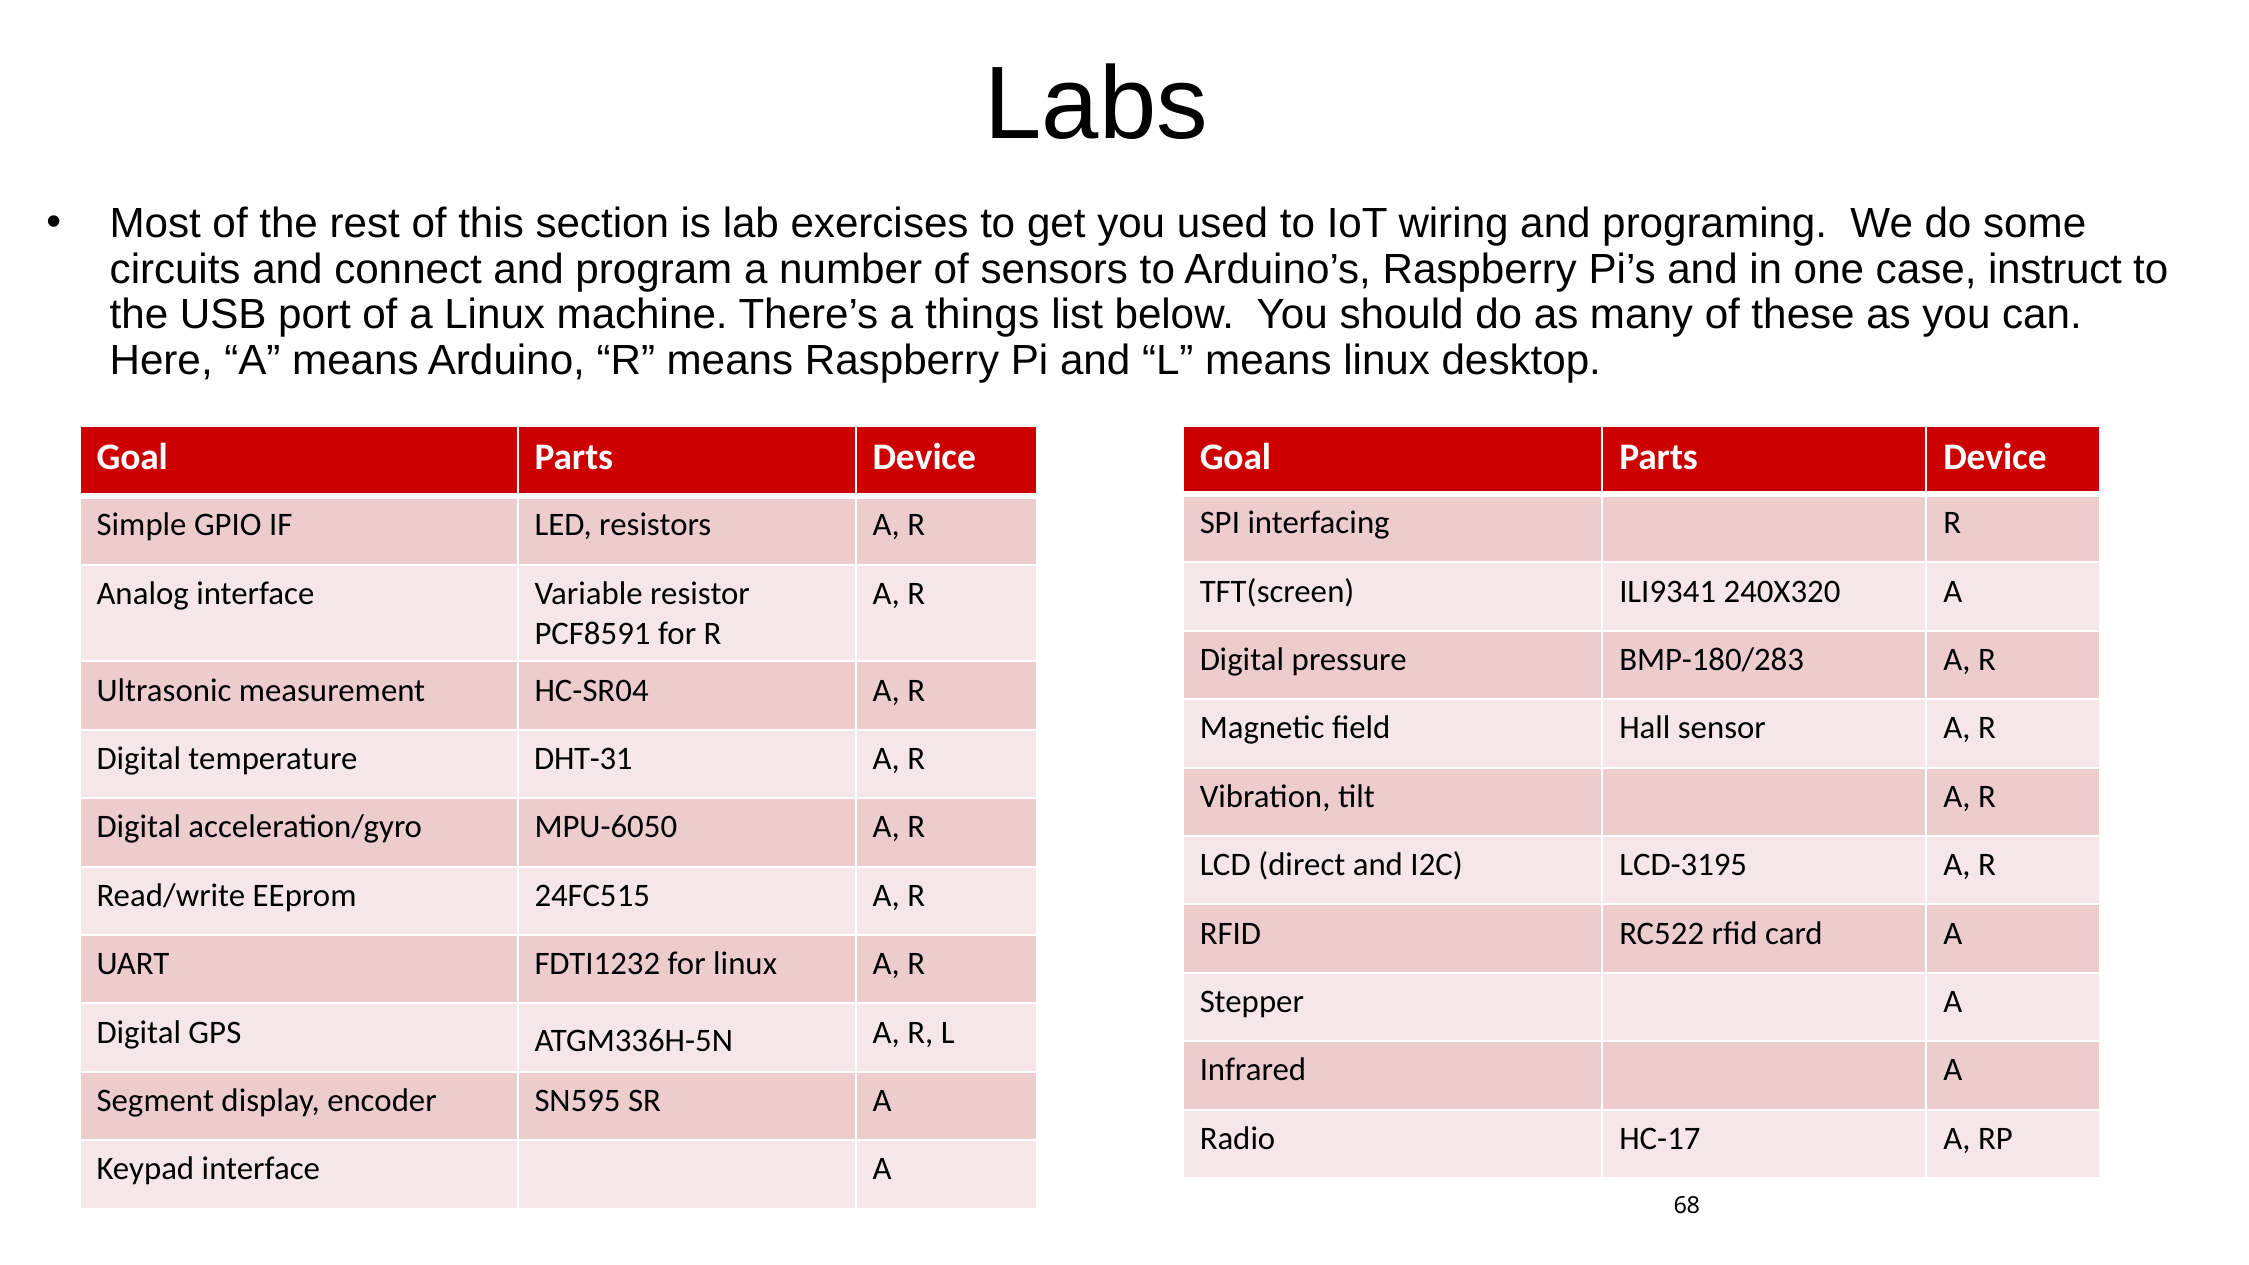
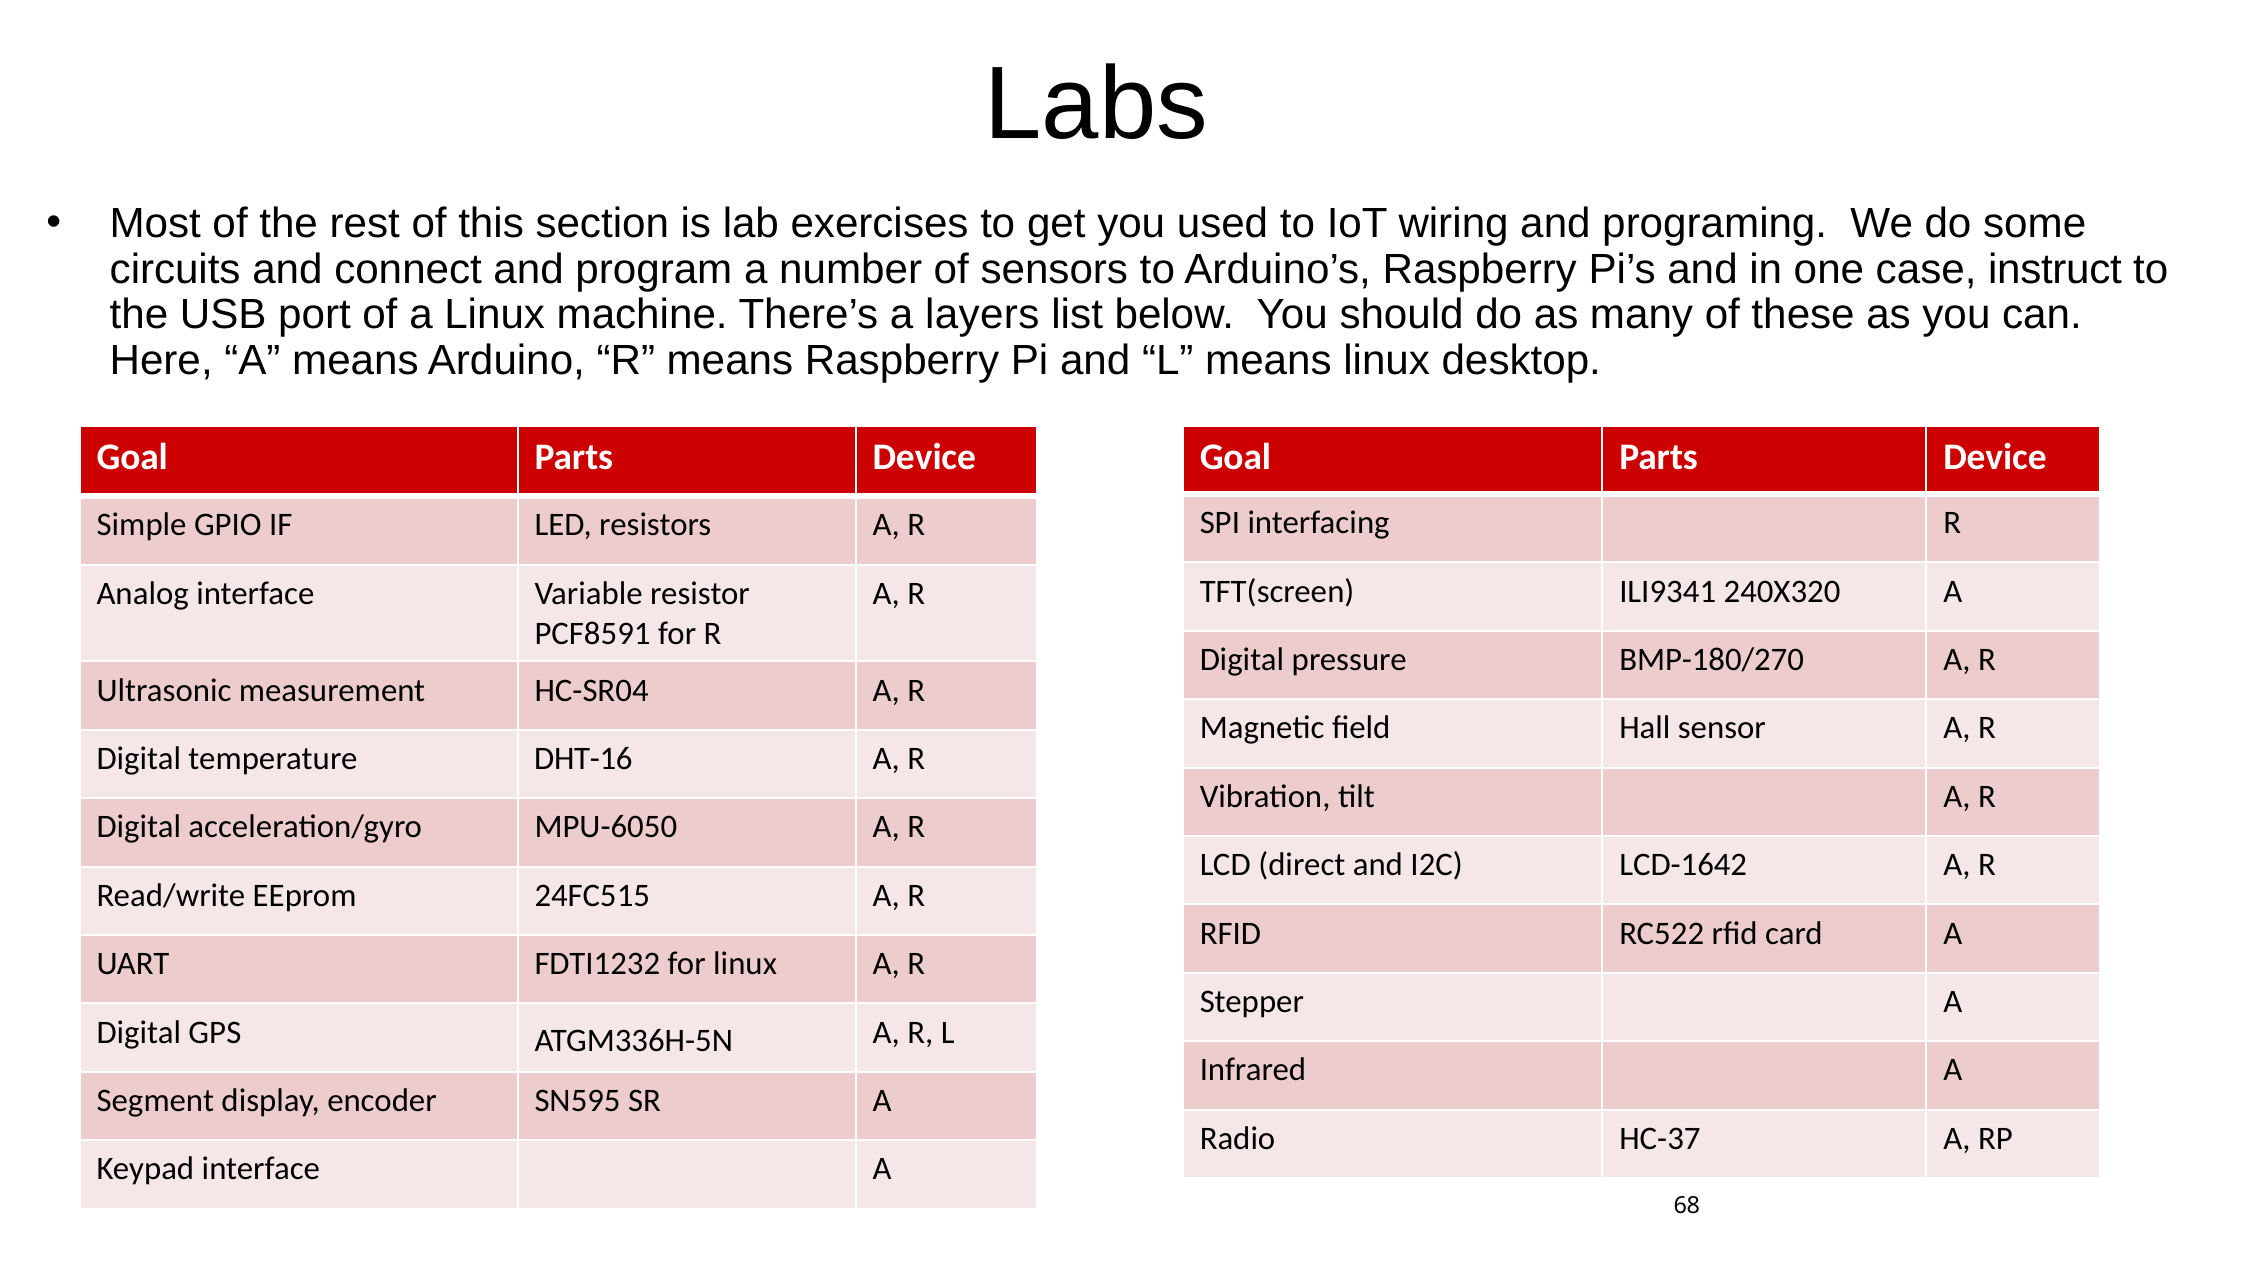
things: things -> layers (982, 315)
BMP-180/283: BMP-180/283 -> BMP-180/270 (1712, 660)
DHT-31: DHT-31 -> DHT-16 (583, 759)
LCD-3195: LCD-3195 -> LCD-1642 (1683, 865)
HC-17: HC-17 -> HC-37 (1660, 1138)
